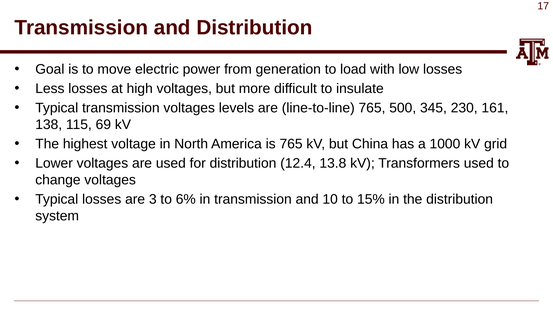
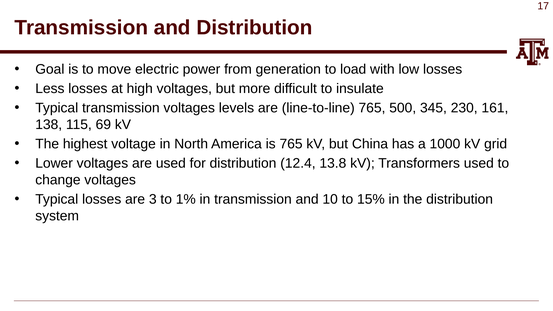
6%: 6% -> 1% (186, 199)
